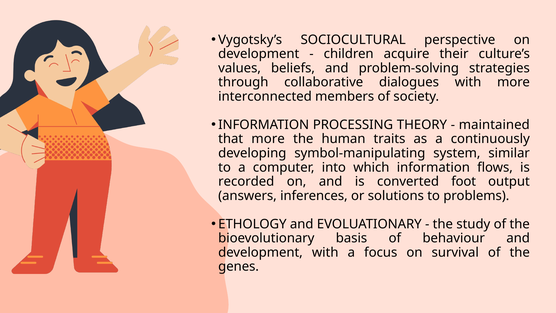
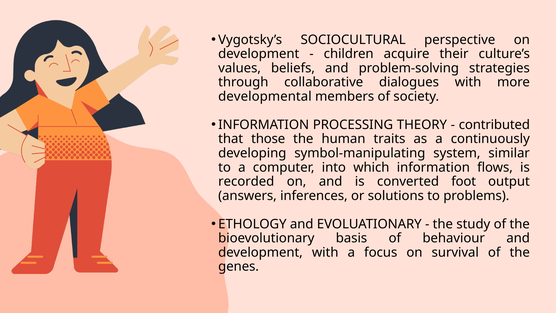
interconnected: interconnected -> developmental (265, 96)
maintained: maintained -> contributed (494, 125)
that more: more -> those (268, 139)
